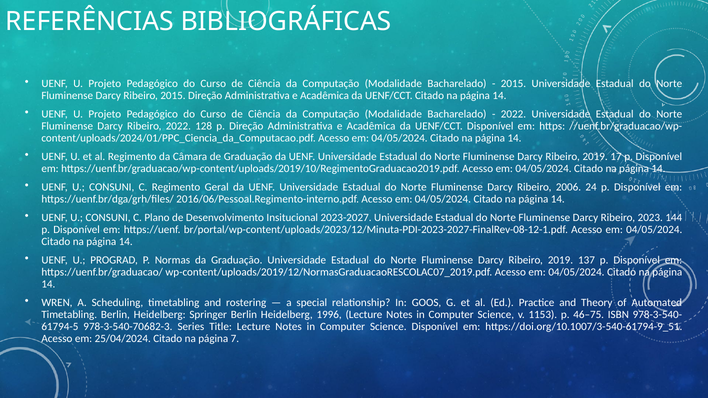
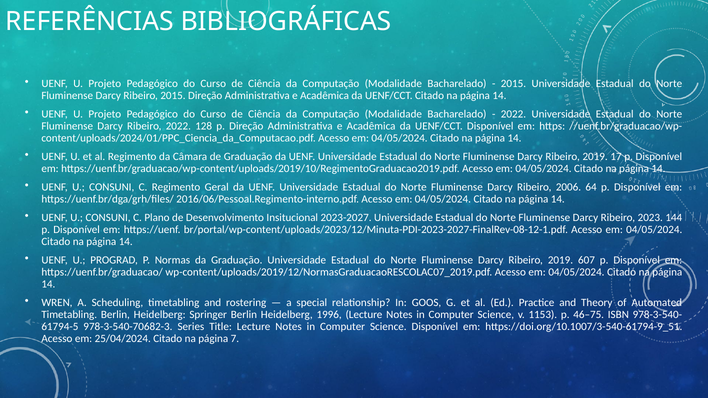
24: 24 -> 64 (591, 187)
137: 137 -> 607 (586, 260)
